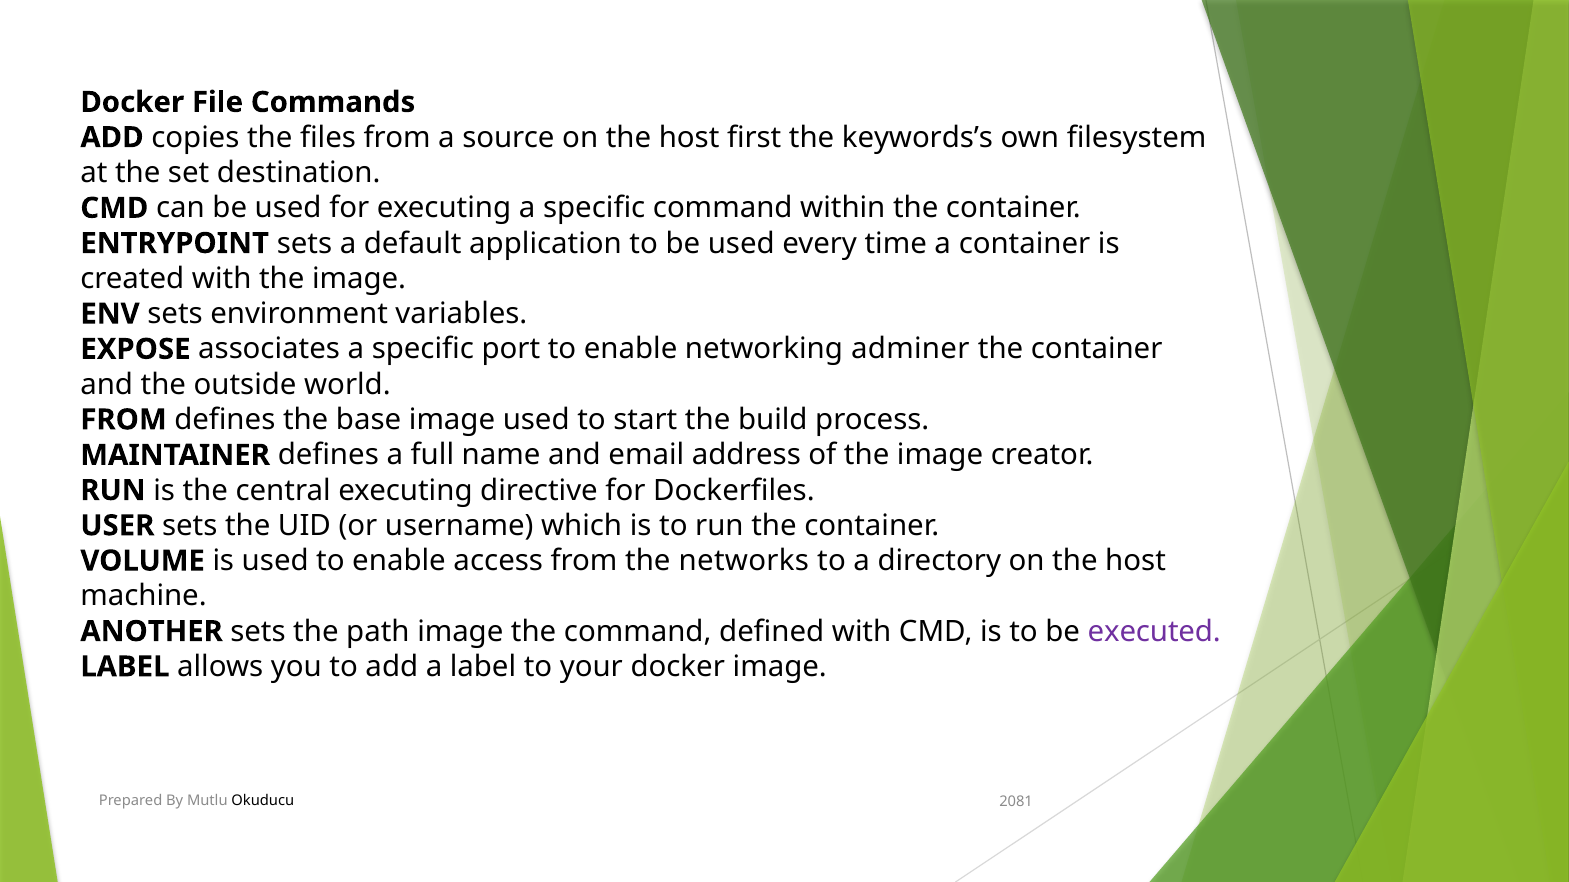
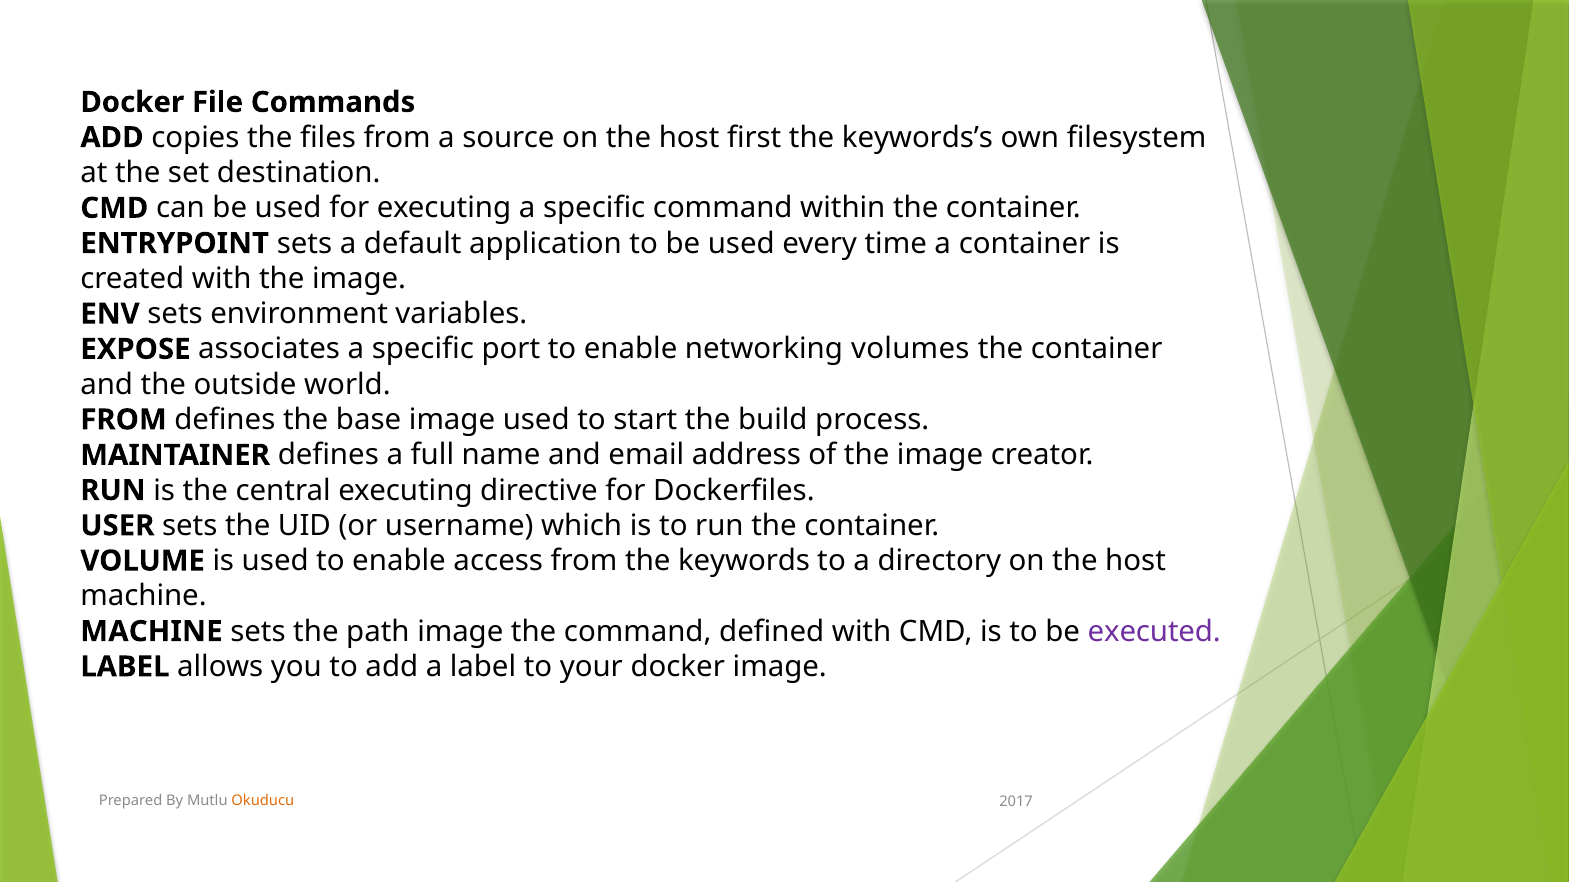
adminer: adminer -> volumes (910, 349)
networks: networks -> keywords (744, 561)
ANOTHER: ANOTHER -> MACHINE (151, 632)
Okuducu colour: black -> orange (263, 801)
2081: 2081 -> 2017 (1016, 802)
